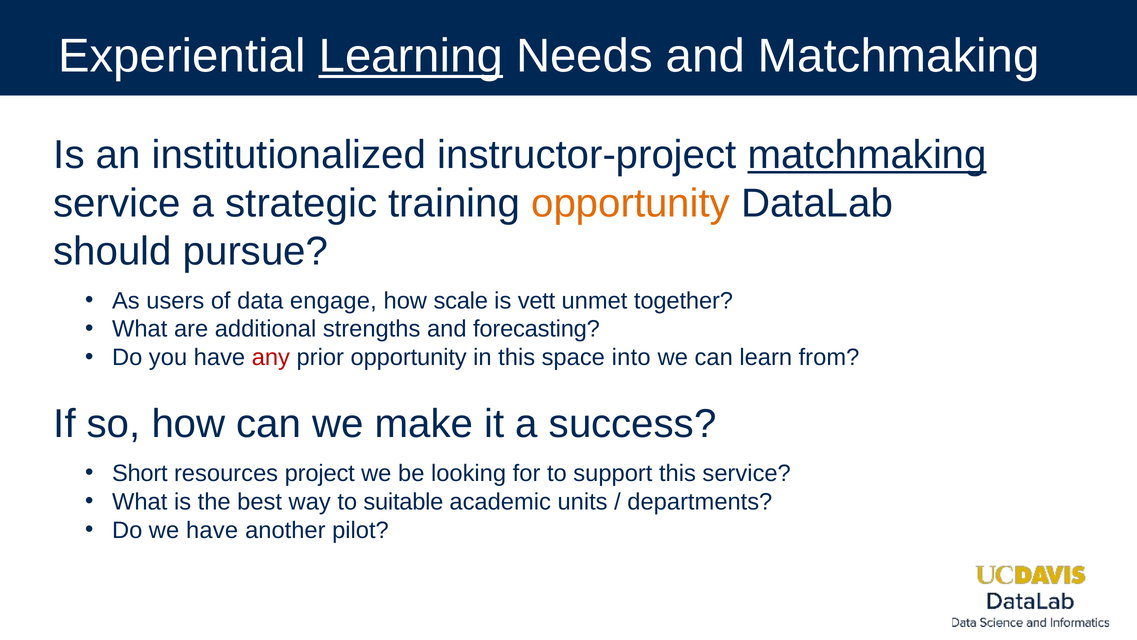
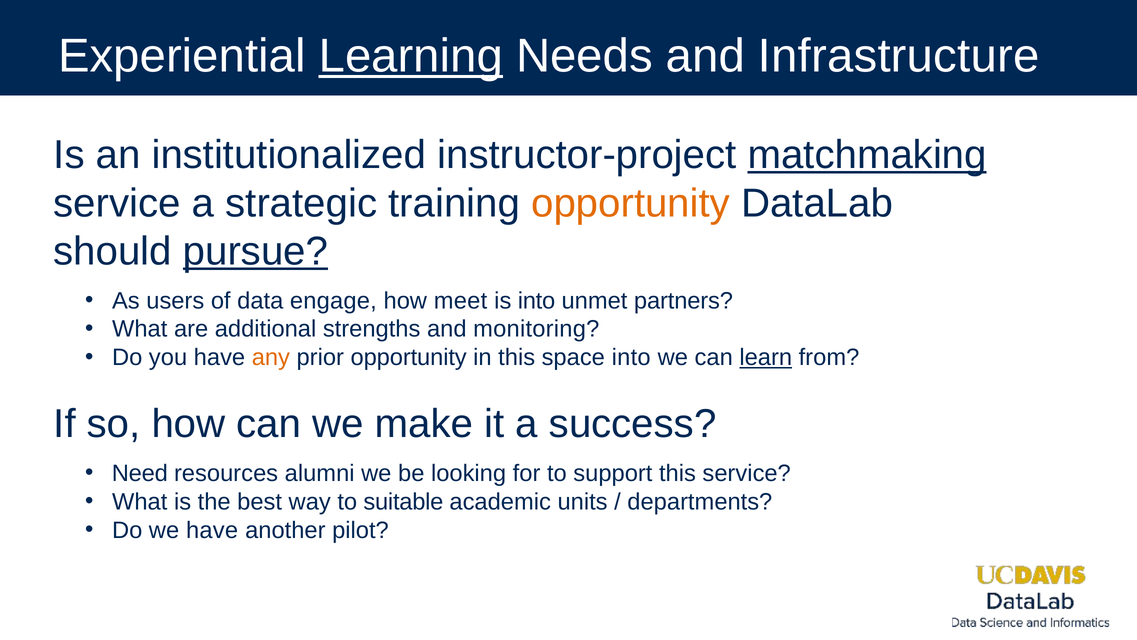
and Matchmaking: Matchmaking -> Infrastructure (899, 56)
pursue underline: none -> present (256, 251)
scale: scale -> meet (461, 301)
is vett: vett -> into (537, 301)
together: together -> partners (683, 301)
forecasting: forecasting -> monitoring (536, 329)
any colour: red -> orange (271, 357)
learn underline: none -> present (766, 357)
Short: Short -> Need (140, 473)
project: project -> alumni (320, 473)
